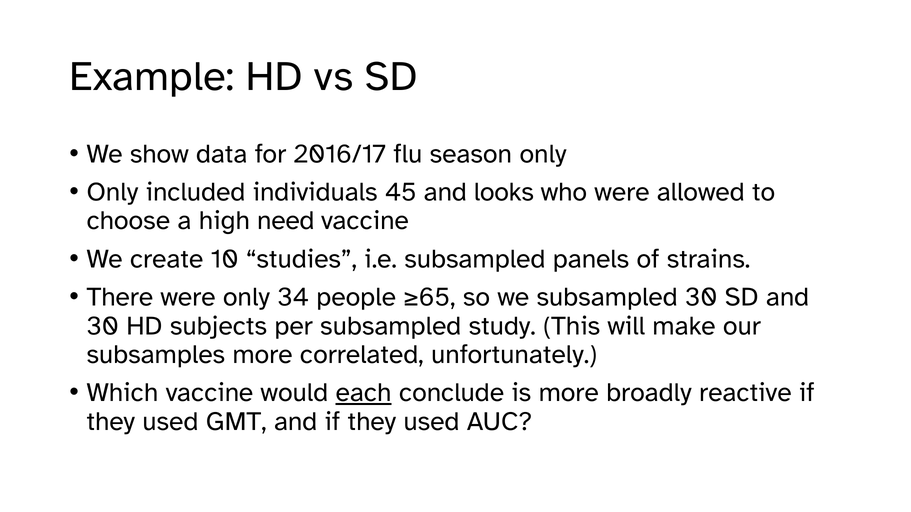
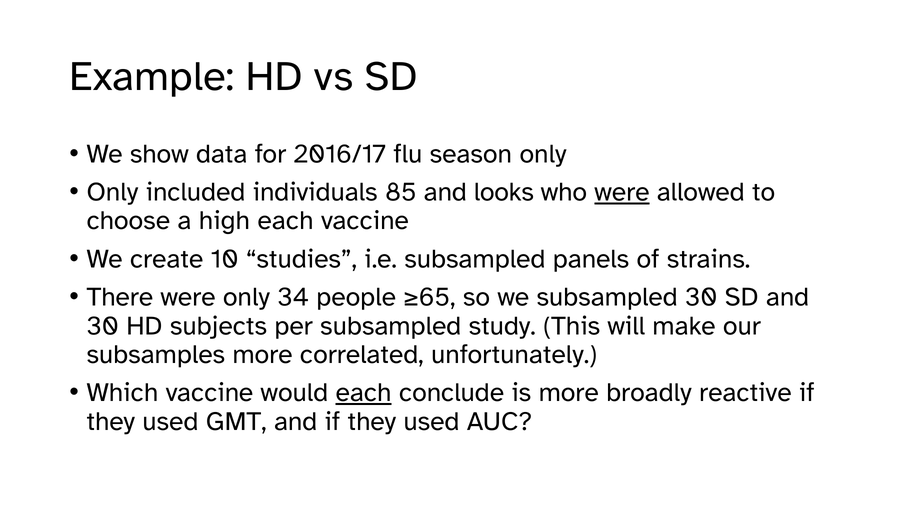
45: 45 -> 85 (401, 192)
were underline: none -> present (622, 192)
high need: need -> each (286, 221)
